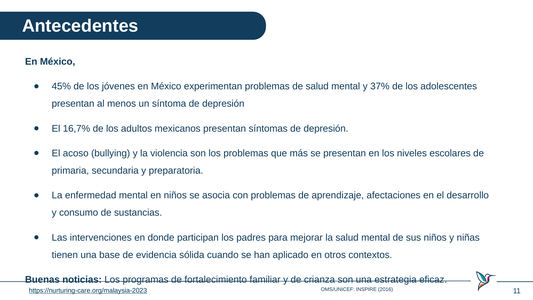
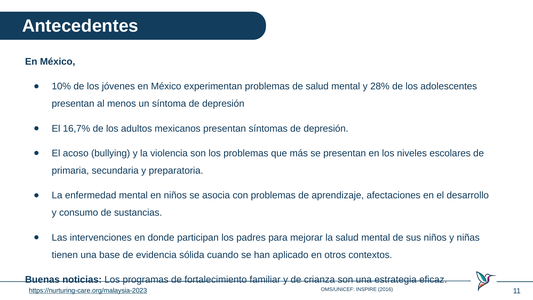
45%: 45% -> 10% (61, 86)
37%: 37% -> 28% (380, 86)
